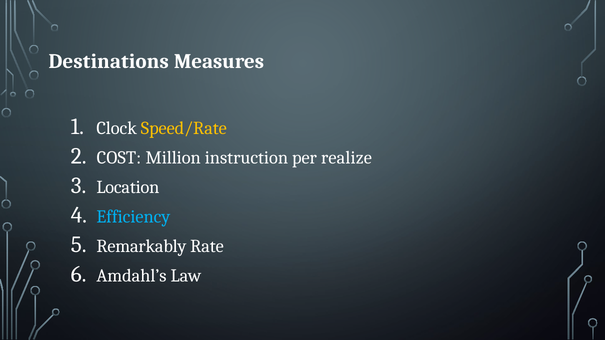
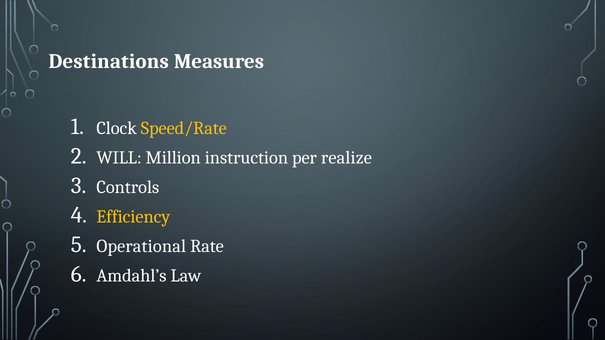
COST: COST -> WILL (119, 158)
Location: Location -> Controls (128, 187)
Efficiency colour: light blue -> yellow (133, 217)
Remarkably: Remarkably -> Operational (141, 246)
